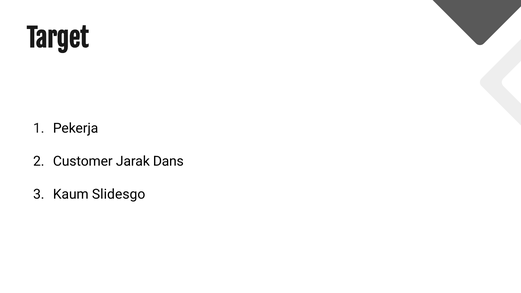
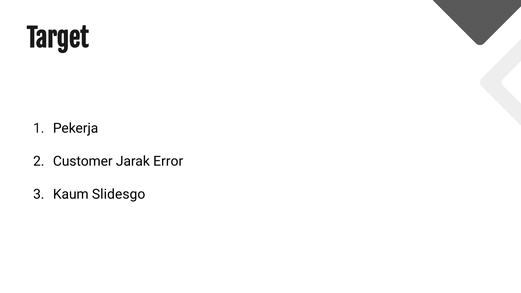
Dans: Dans -> Error (168, 161)
